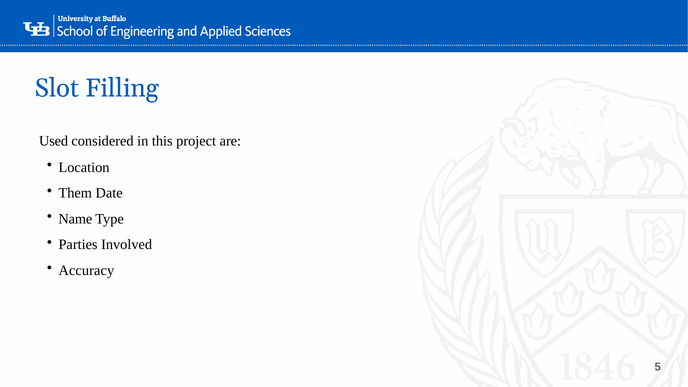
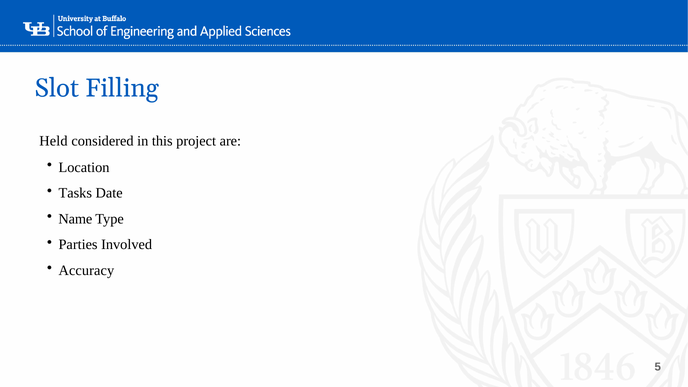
Used: Used -> Held (53, 141)
Them: Them -> Tasks (75, 193)
